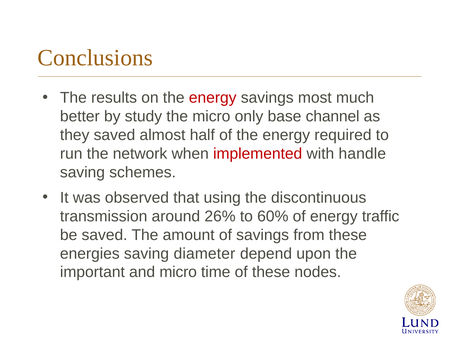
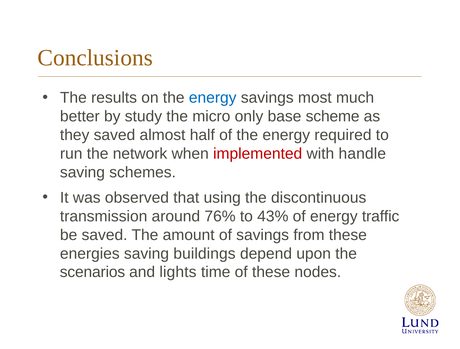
energy colour: red -> blue (213, 98)
channel: channel -> scheme (333, 117)
26%: 26% -> 76% (220, 217)
60%: 60% -> 43% (273, 217)
diameter: diameter -> buildings (204, 254)
important: important -> scenarios (92, 273)
and micro: micro -> lights (178, 273)
